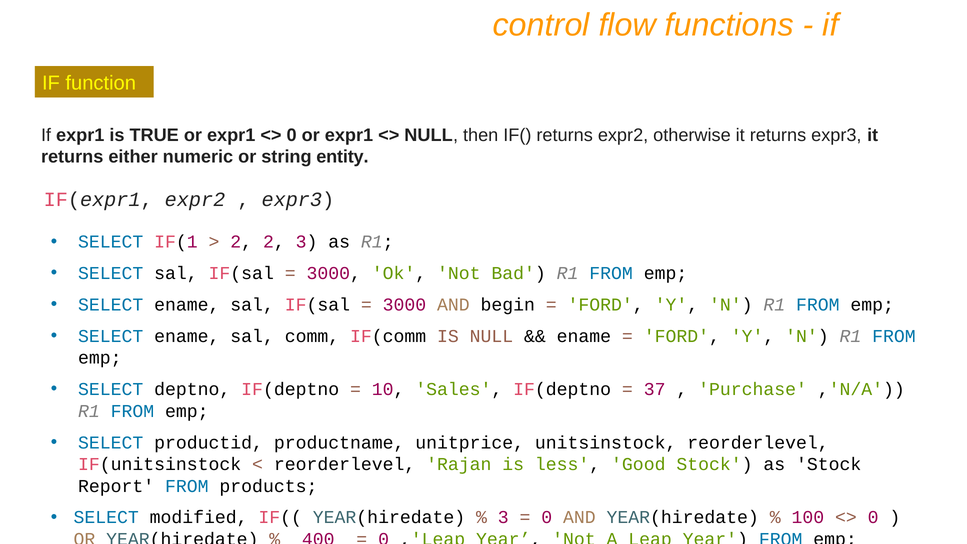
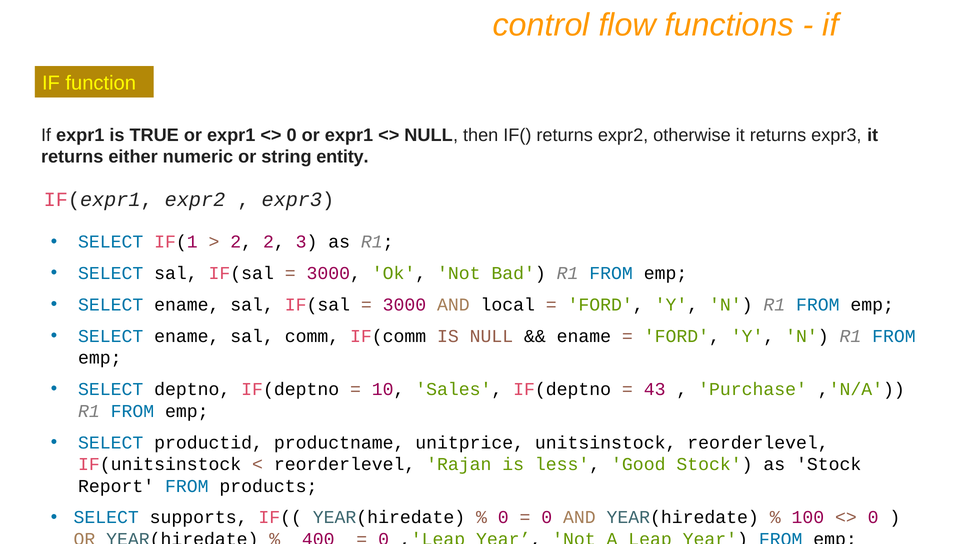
begin: begin -> local (508, 305)
37: 37 -> 43 (655, 389)
modified: modified -> supports (199, 517)
3: 3 -> 0 (503, 517)
